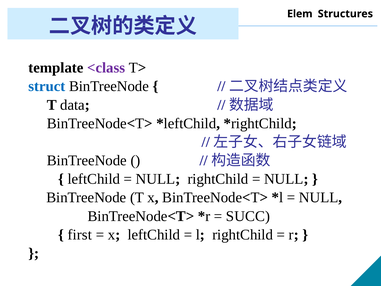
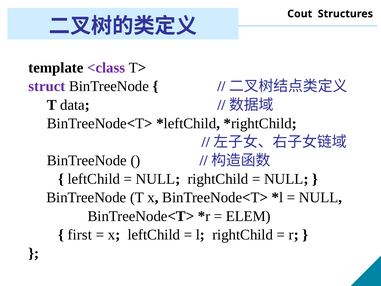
Elem: Elem -> Cout (300, 14)
struct colour: blue -> purple (47, 86)
SUCC: SUCC -> ELEM (248, 216)
